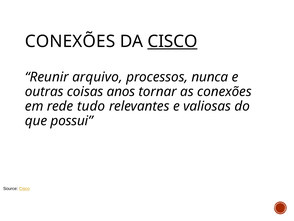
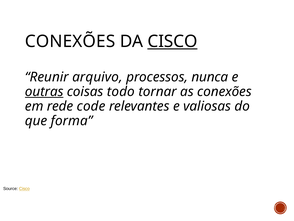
outras underline: none -> present (44, 91)
anos: anos -> todo (121, 91)
tudo: tudo -> code (91, 106)
possui: possui -> forma (72, 121)
